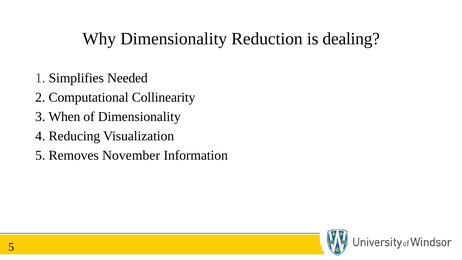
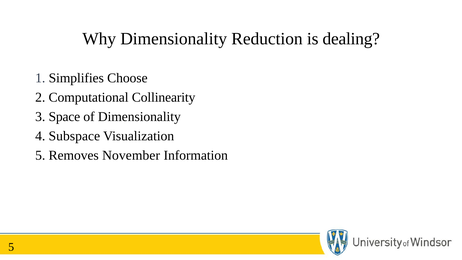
Needed: Needed -> Choose (127, 78)
When: When -> Space (64, 117)
Reducing: Reducing -> Subspace (74, 136)
